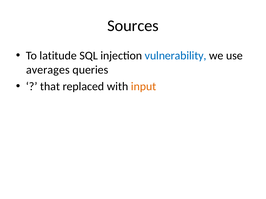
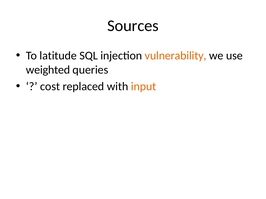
vulnerability colour: blue -> orange (176, 56)
averages: averages -> weighted (48, 70)
that: that -> cost (50, 87)
